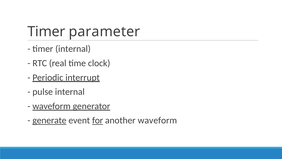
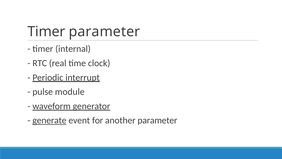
pulse internal: internal -> module (70, 92)
for underline: present -> none (98, 120)
another waveform: waveform -> parameter (157, 120)
